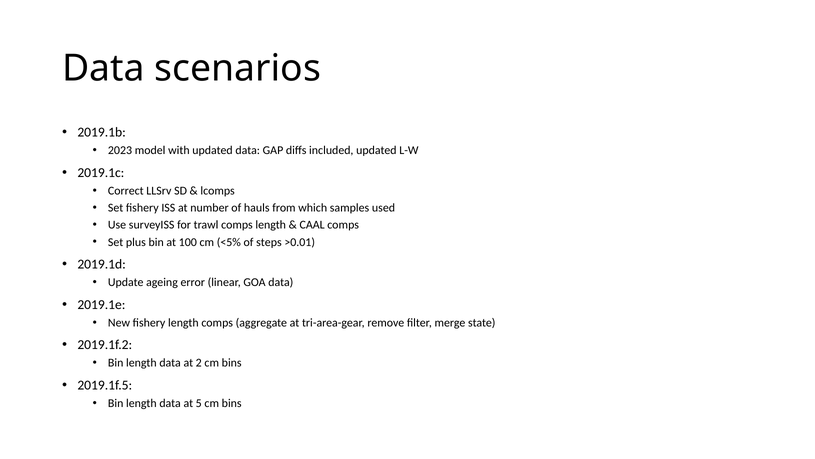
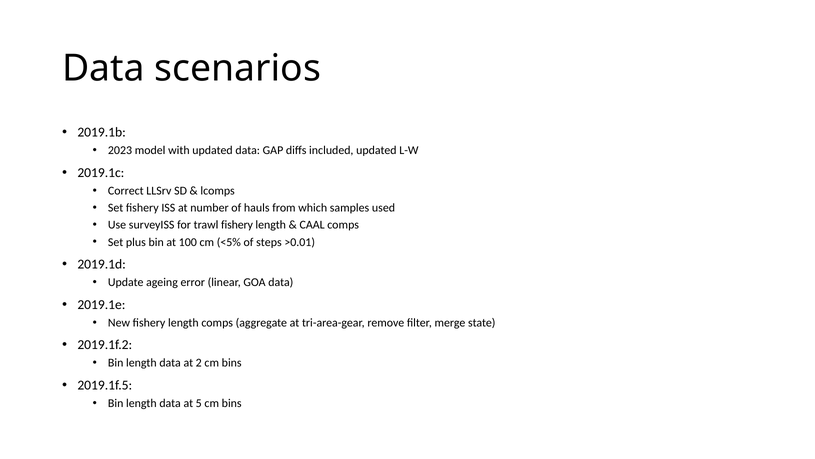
trawl comps: comps -> fishery (237, 225)
